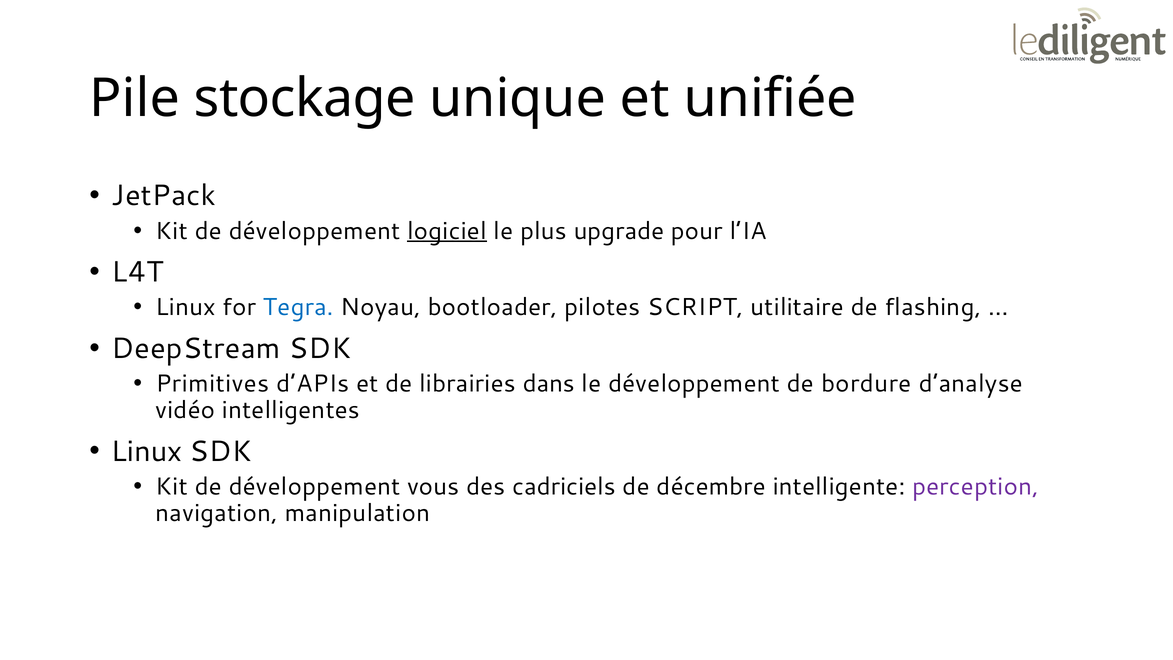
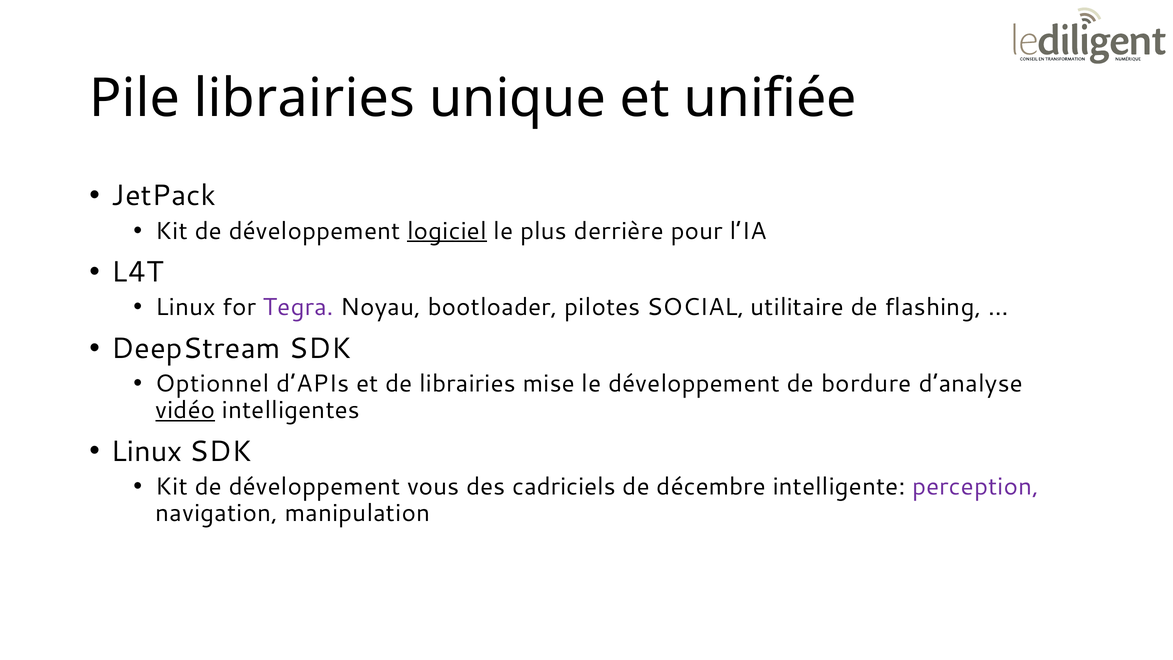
Pile stockage: stockage -> librairies (304, 99)
upgrade: upgrade -> derrière (619, 231)
Tegra colour: blue -> purple (298, 307)
SCRIPT: SCRIPT -> SOCIAL (696, 307)
Primitives: Primitives -> Optionnel (212, 384)
dans: dans -> mise (549, 384)
vidéo underline: none -> present (185, 410)
